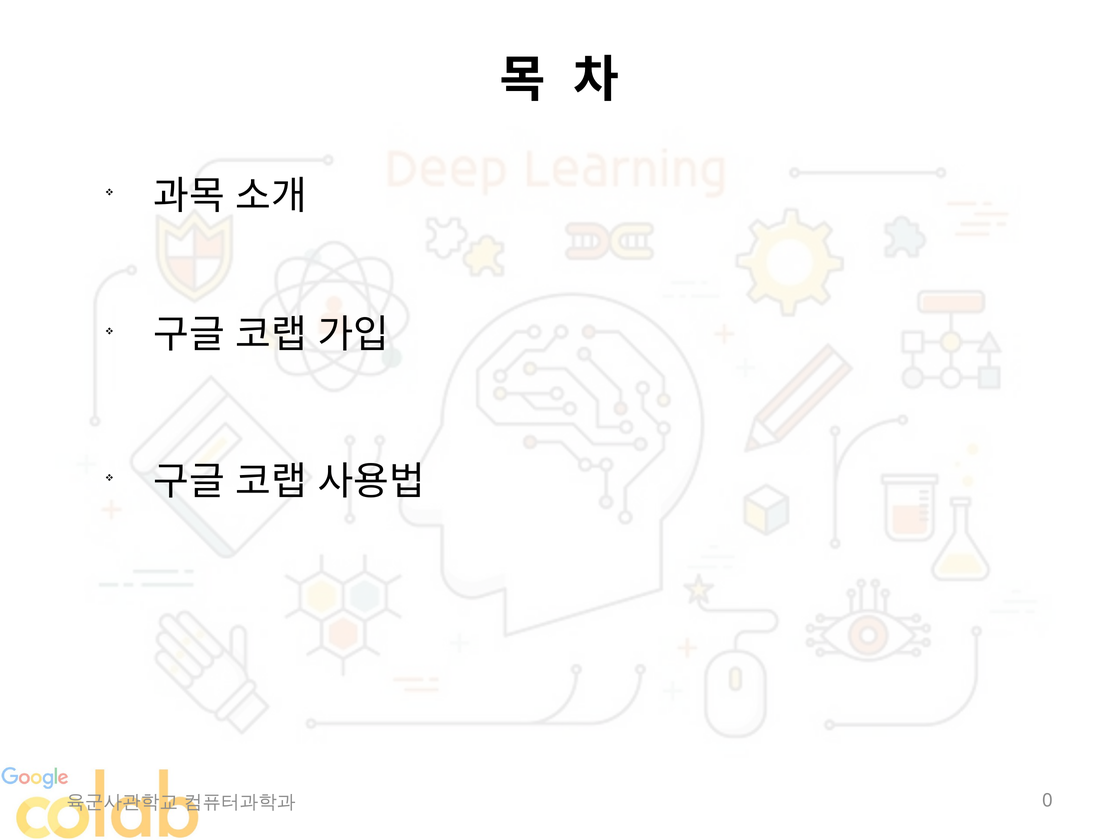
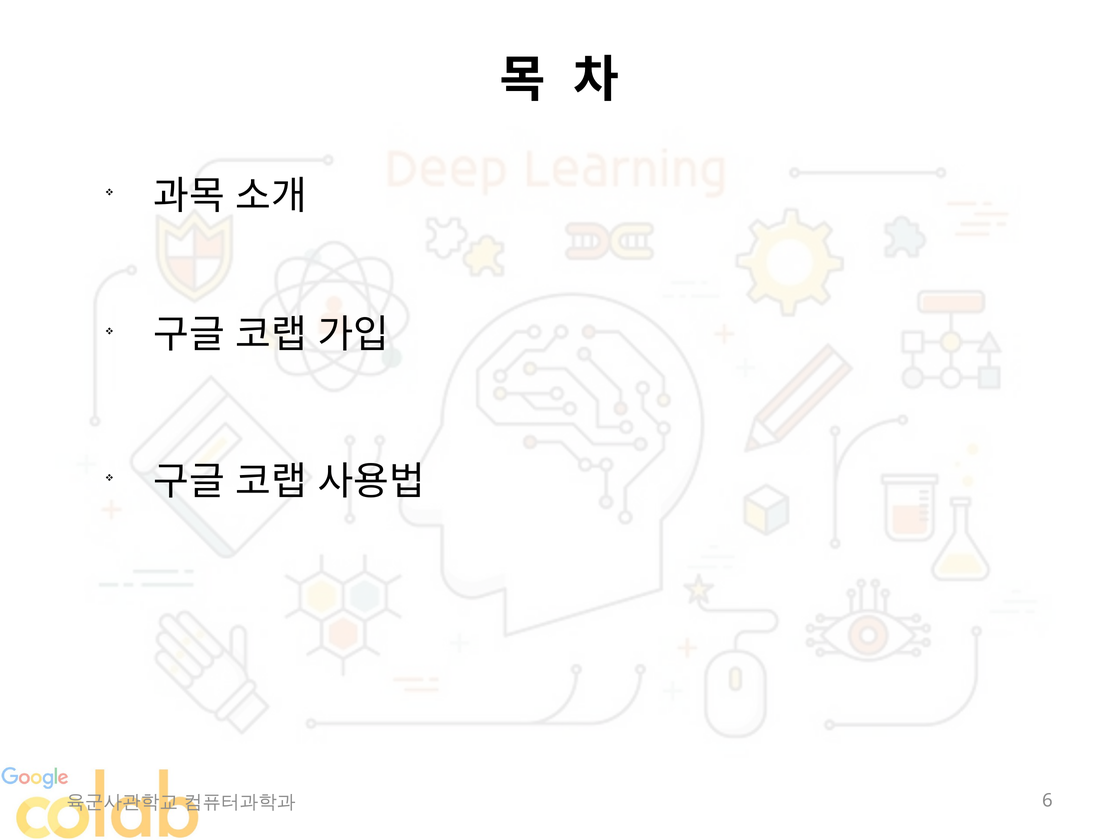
0: 0 -> 6 (1047, 800)
